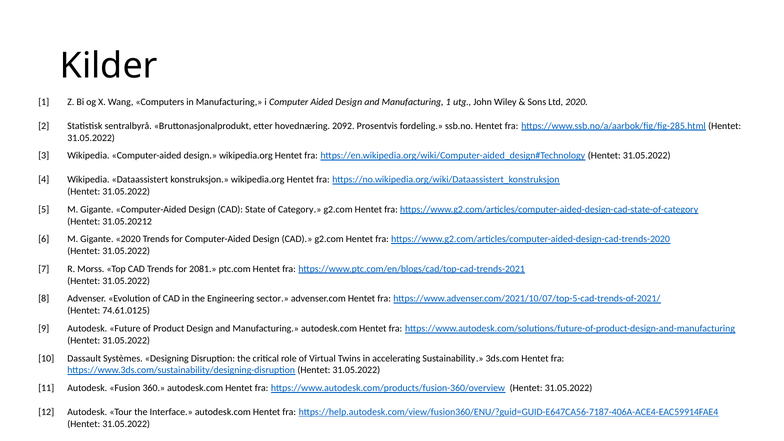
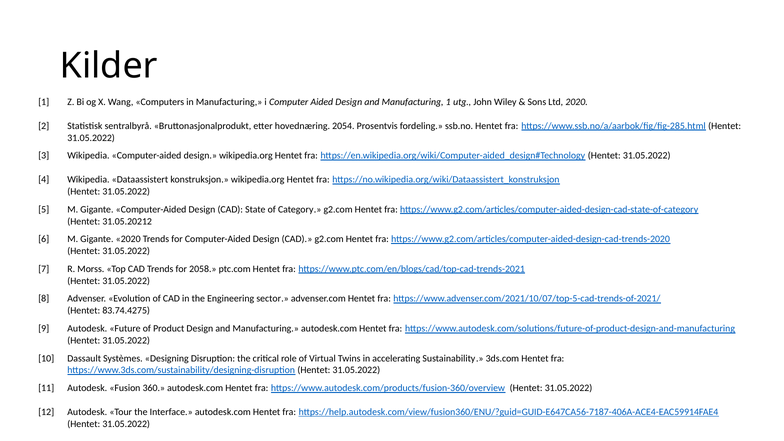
2092: 2092 -> 2054 (343, 126)
2081: 2081 -> 2058 (203, 269)
74.61.0125: 74.61.0125 -> 83.74.4275 (126, 311)
